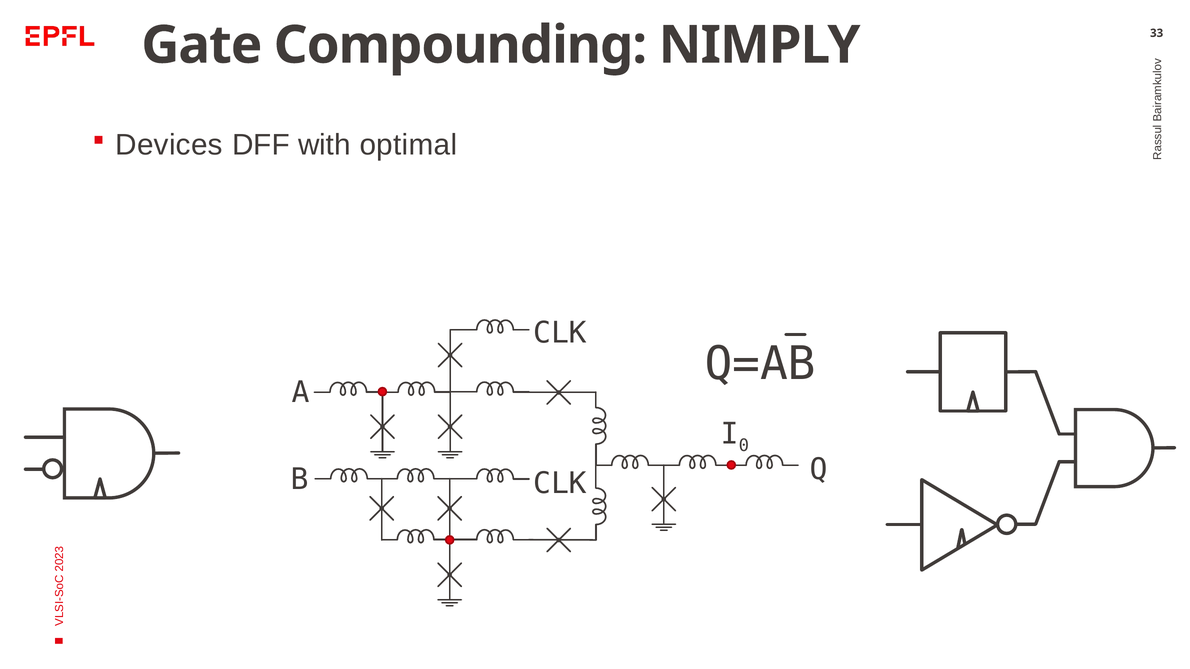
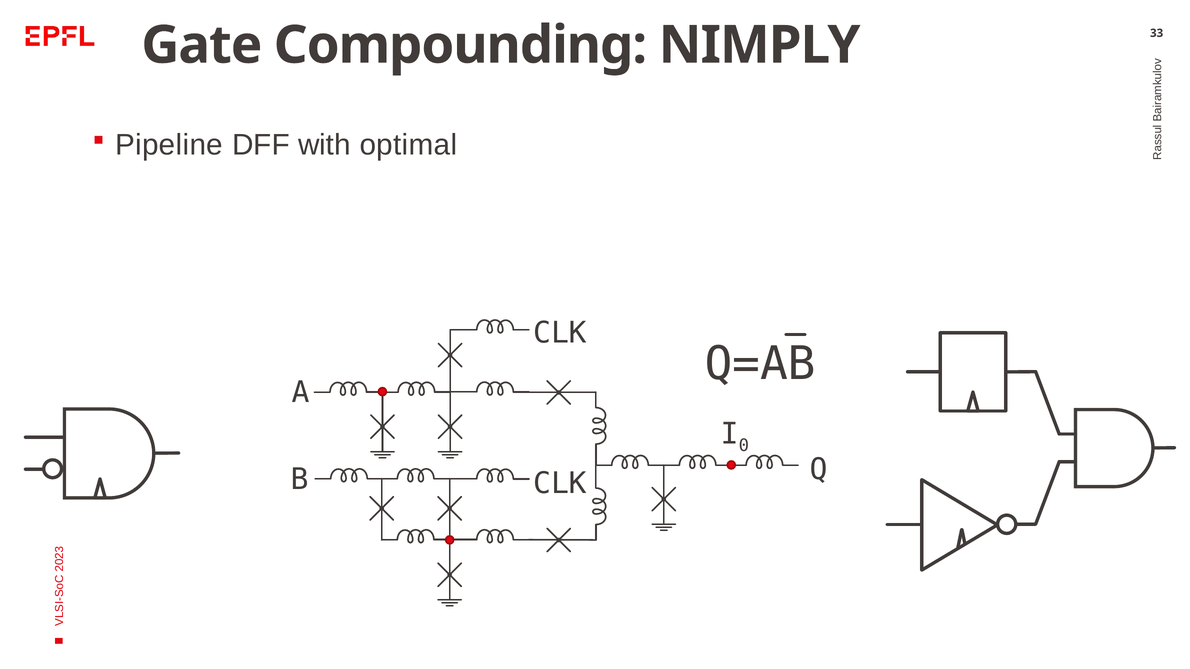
Devices: Devices -> Pipeline (169, 145)
